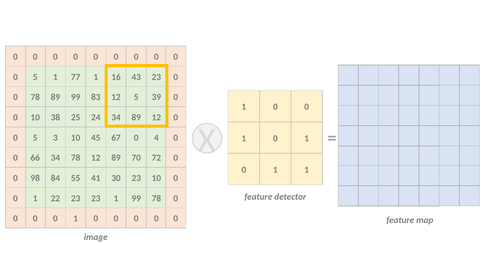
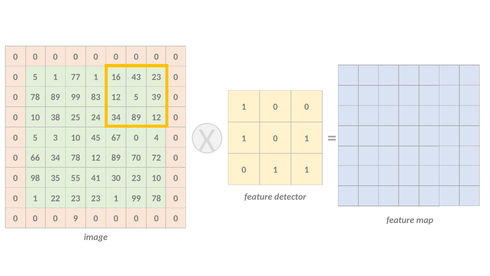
84: 84 -> 35 (55, 178)
1: 1 -> 9 (76, 218)
